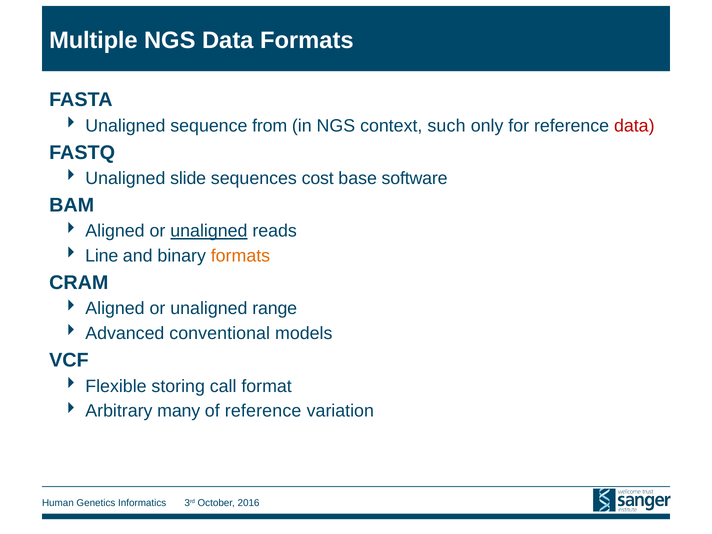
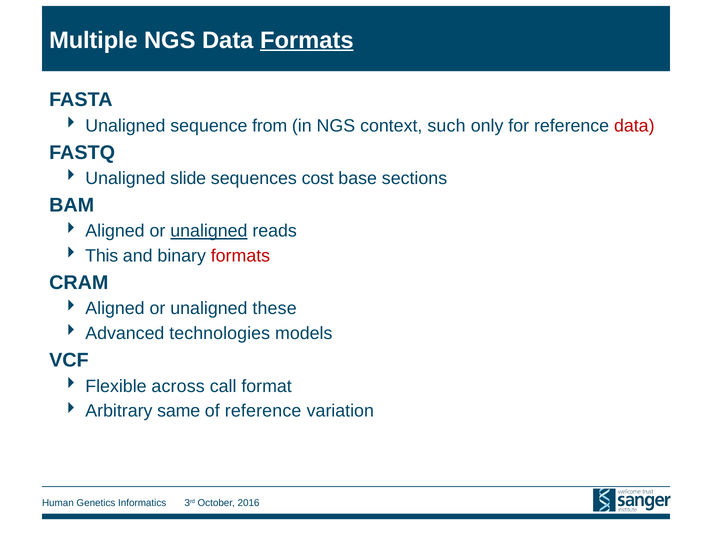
Formats underline: none -> present (307, 40)
software: software -> sections (415, 178)
Line: Line -> This (102, 256)
formats colour: orange -> red (240, 256)
range: range -> these (275, 309)
conventional: conventional -> technologies (220, 334)
storing: storing -> across (178, 386)
many: many -> same (179, 411)
